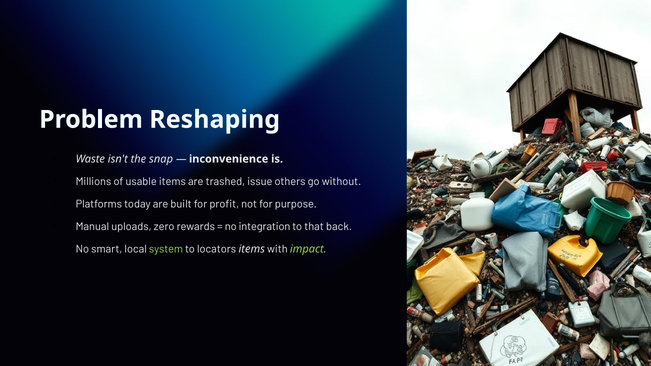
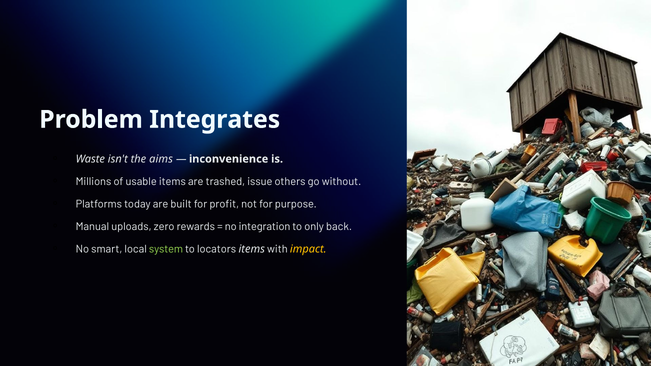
Reshaping: Reshaping -> Integrates (215, 120)
snap: snap -> aims (161, 159)
that: that -> only (314, 227)
impact colour: light green -> yellow (308, 249)
